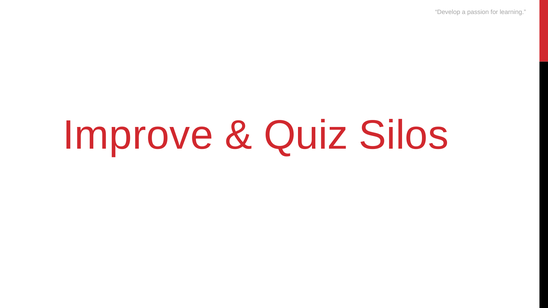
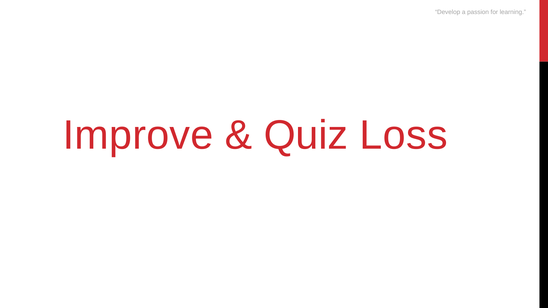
Silos: Silos -> Loss (404, 135)
